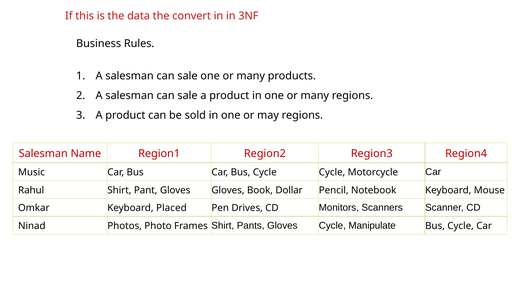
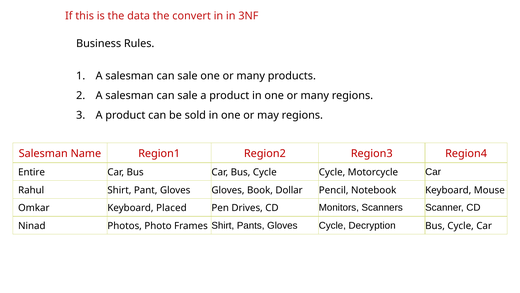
Music: Music -> Entire (32, 172)
Manipulate: Manipulate -> Decryption (372, 225)
